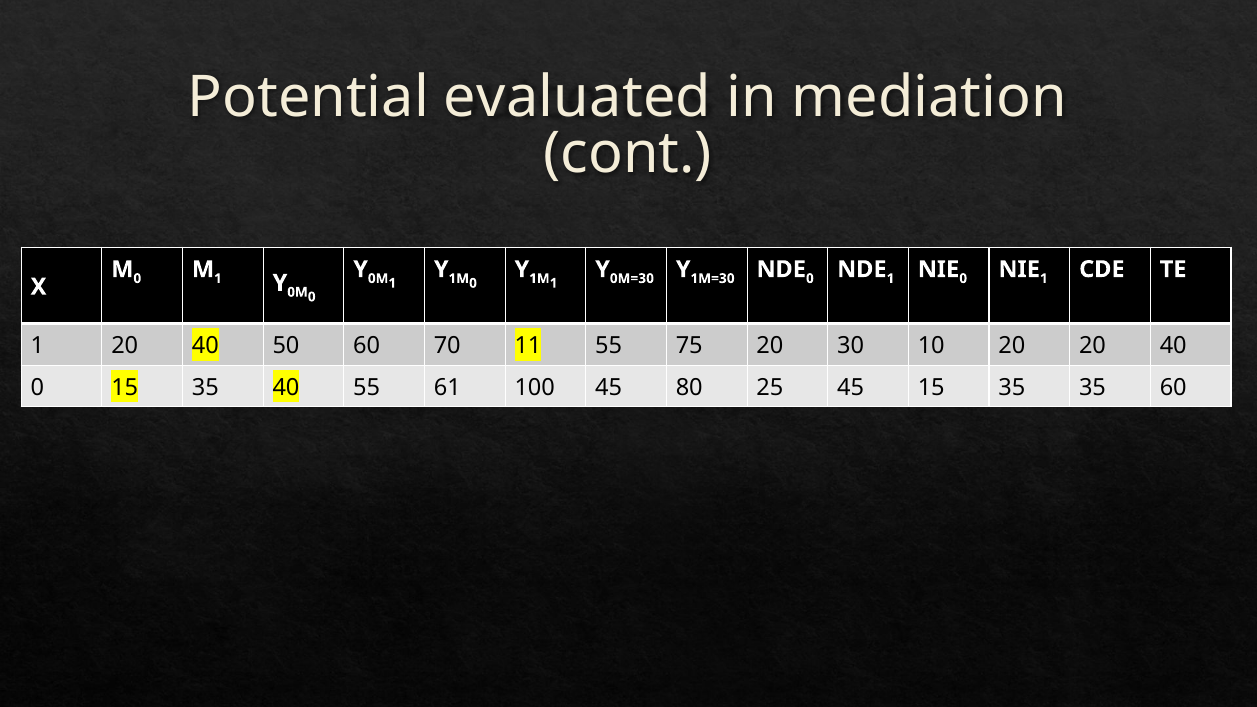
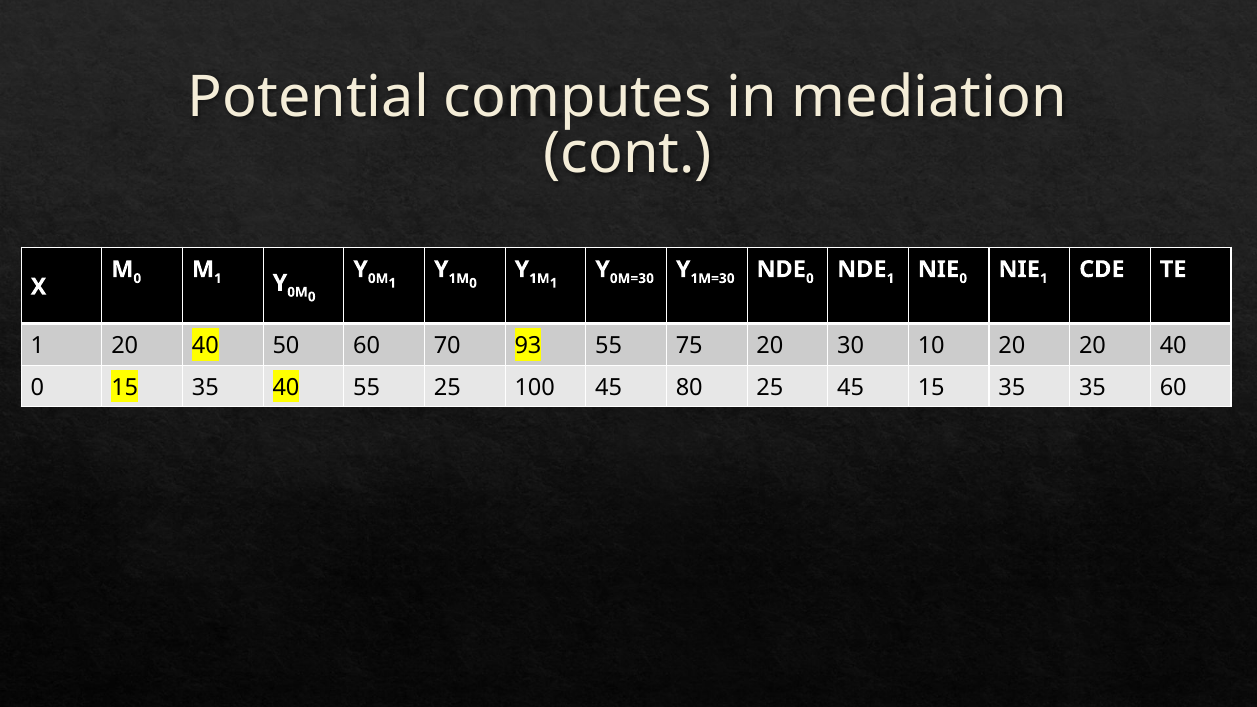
evaluated: evaluated -> computes (578, 97)
11: 11 -> 93 (528, 346)
55 61: 61 -> 25 (447, 387)
